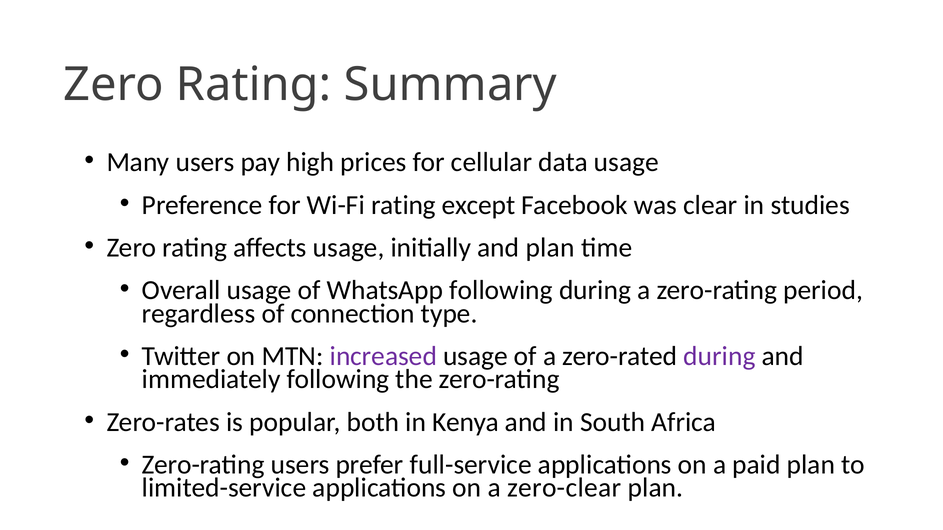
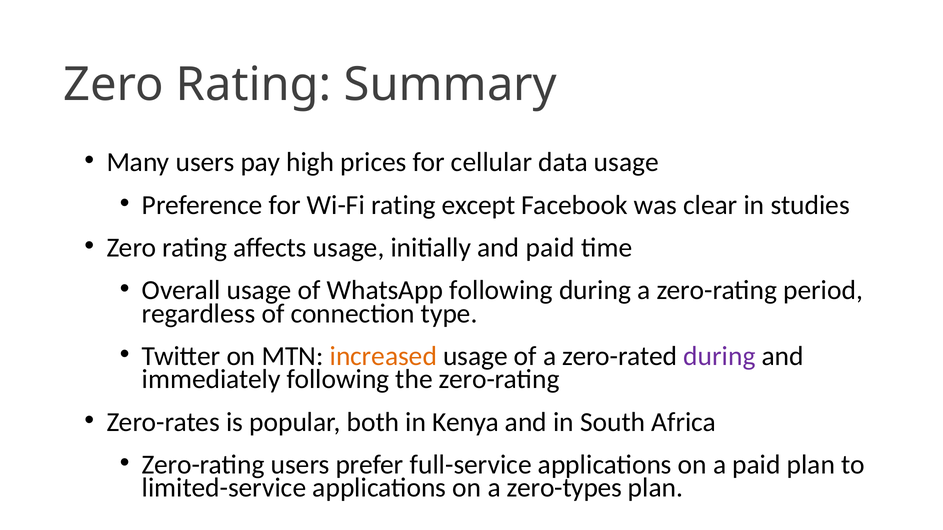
and plan: plan -> paid (550, 248)
increased colour: purple -> orange (383, 357)
zero-clear: zero-clear -> zero-types (564, 488)
